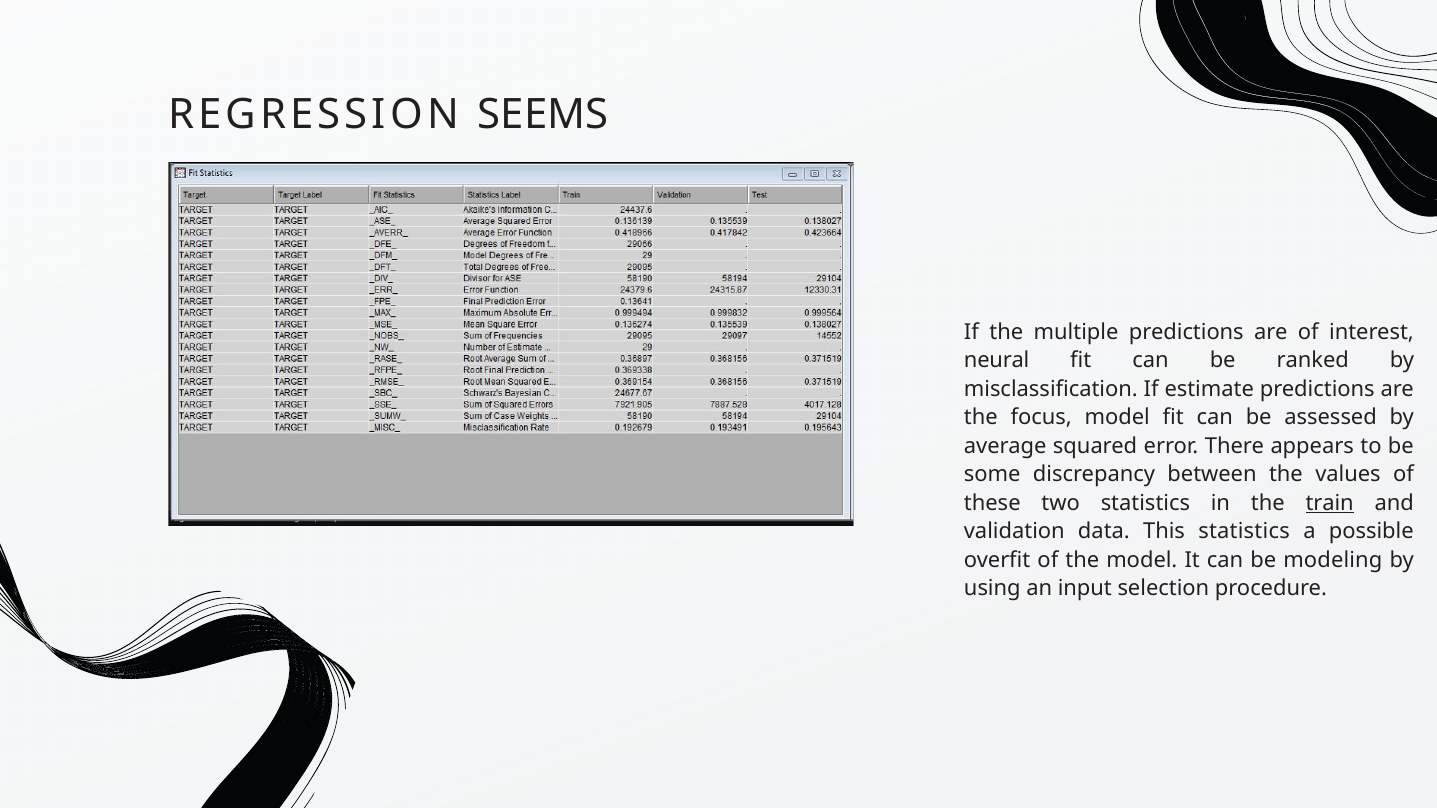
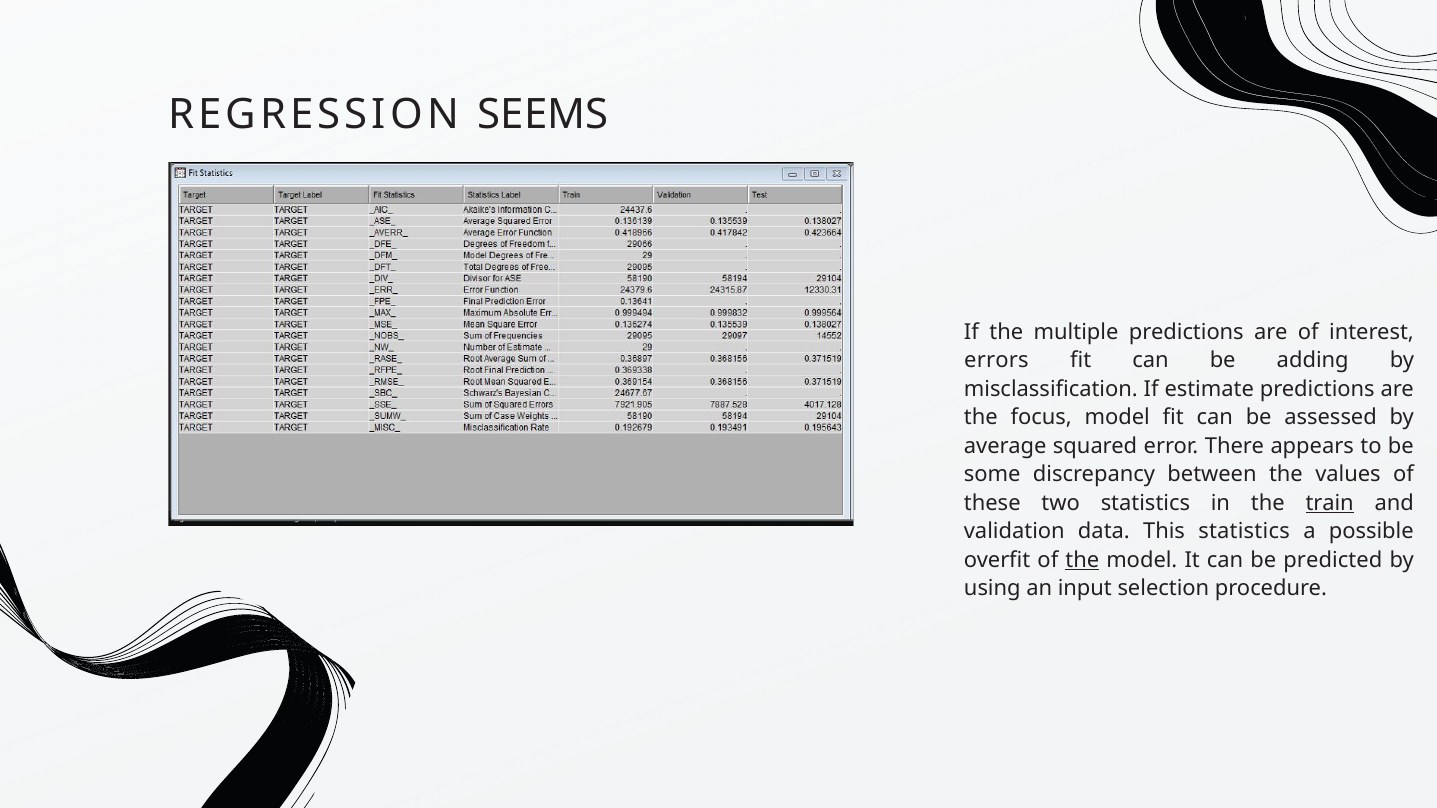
neural: neural -> errors (996, 361)
ranked: ranked -> adding (1313, 361)
the underline: none -> present (1082, 560)
modeling: modeling -> predicted (1333, 560)
